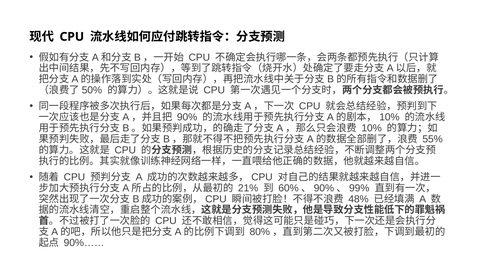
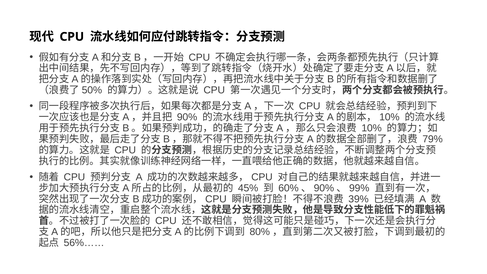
55%: 55% -> 79% (433, 139)
21%: 21% -> 45% (248, 188)
48%: 48% -> 39% (359, 199)
90%……: 90%…… -> 56%…… (84, 243)
